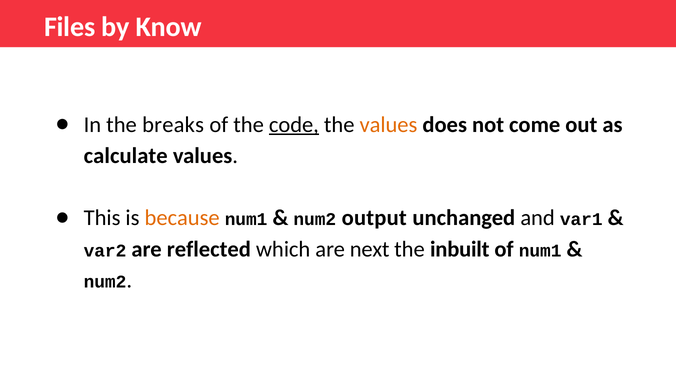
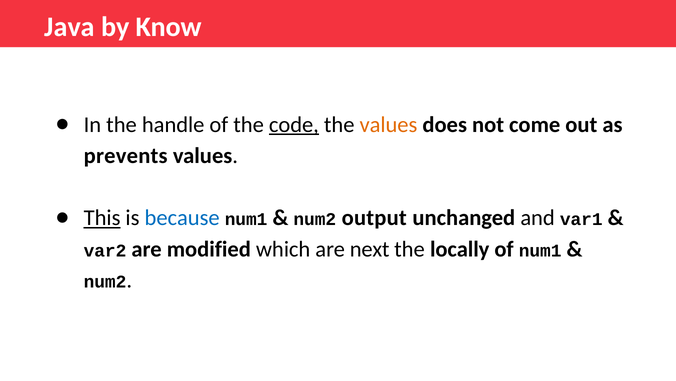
Files: Files -> Java (70, 27)
breaks: breaks -> handle (173, 124)
calculate: calculate -> prevents (126, 155)
This underline: none -> present (102, 218)
because colour: orange -> blue (182, 218)
reflected: reflected -> modified (209, 249)
inbuilt: inbuilt -> locally (460, 249)
